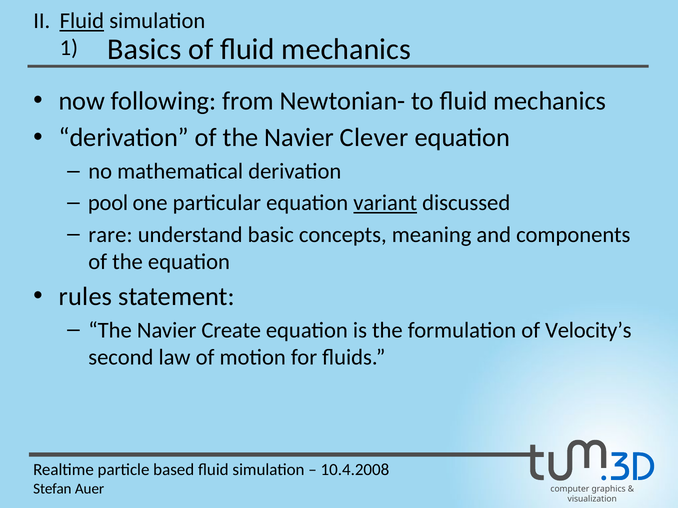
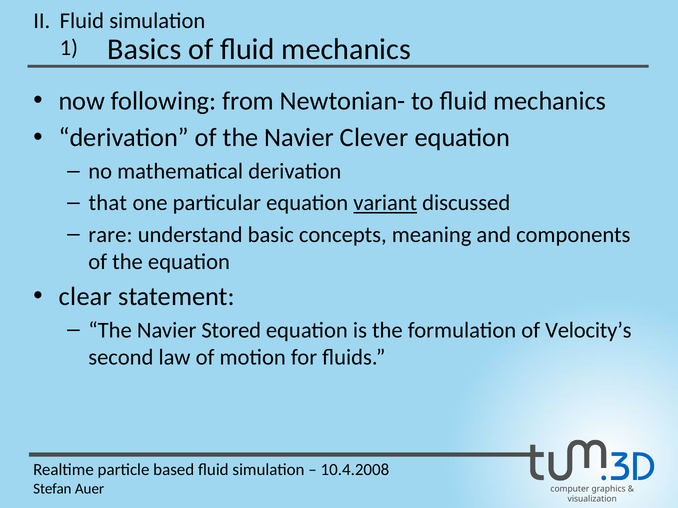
Fluid underline: present -> none (82, 21)
pool: pool -> that (108, 203)
rules: rules -> clear (85, 297)
Create: Create -> Stored (231, 330)
